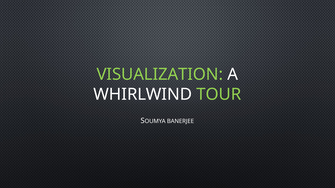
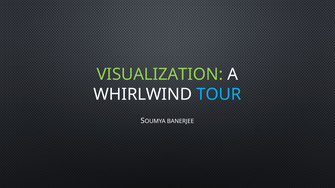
TOUR colour: light green -> light blue (219, 95)
